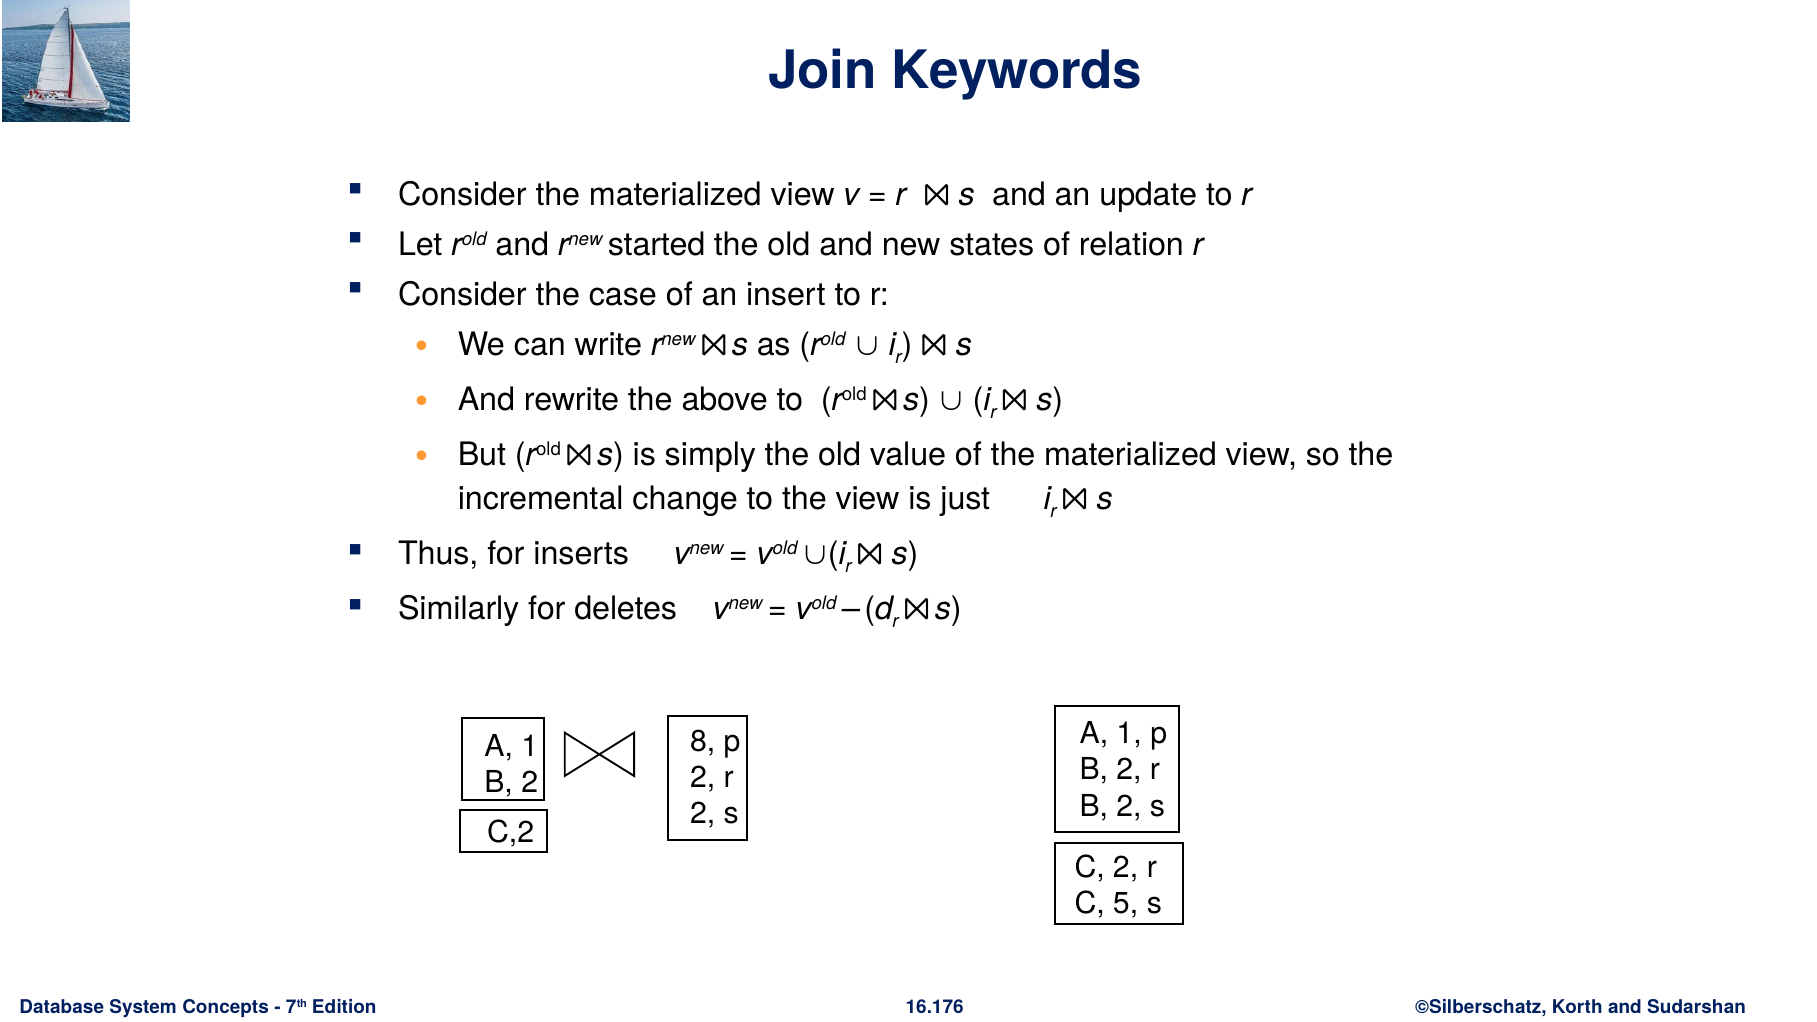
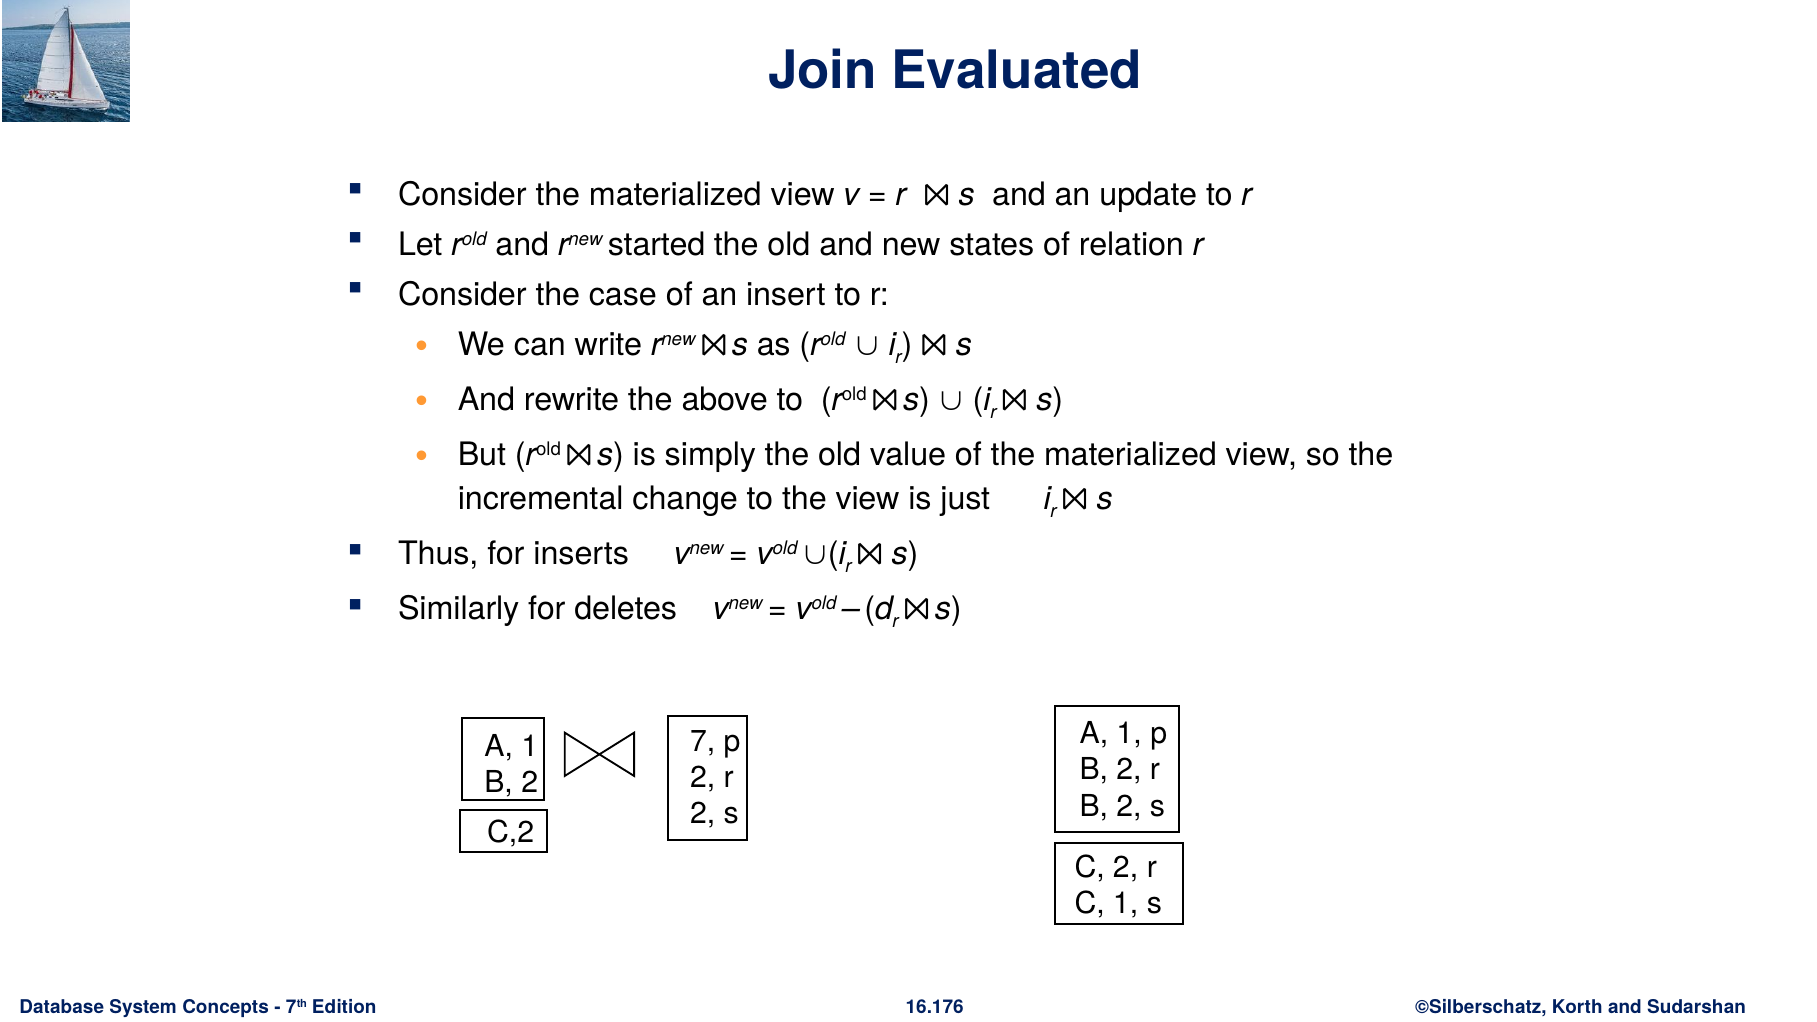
Keywords: Keywords -> Evaluated (1017, 71)
8: 8 -> 7 (703, 741)
C 5: 5 -> 1 (1126, 904)
